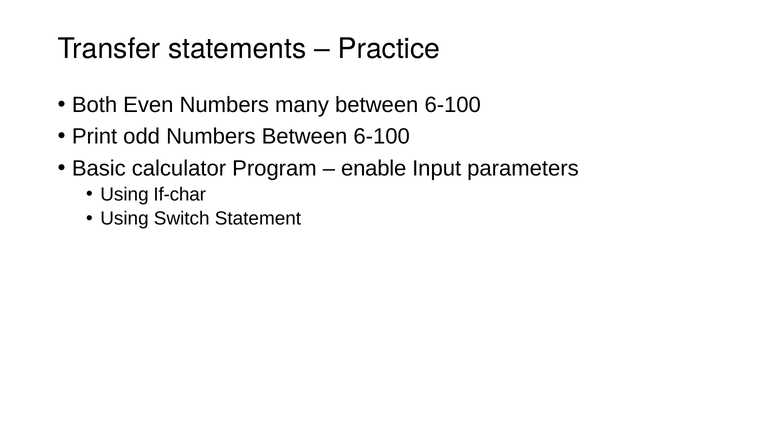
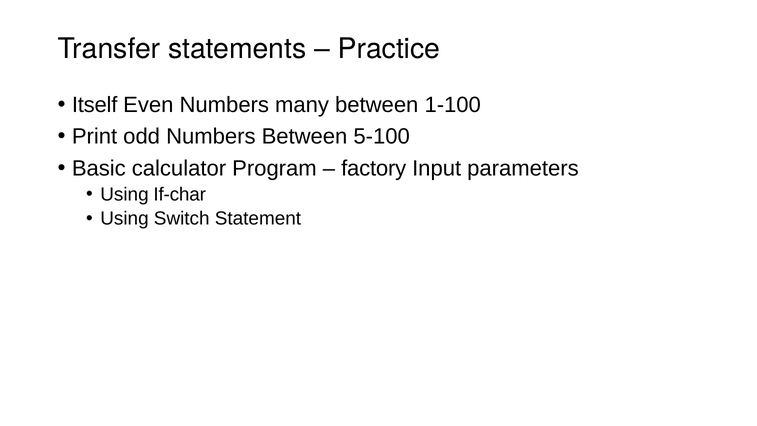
Both: Both -> Itself (95, 105)
6-100: 6-100 -> 1-100 (453, 105)
Numbers Between 6-100: 6-100 -> 5-100 (382, 136)
enable: enable -> factory (374, 168)
